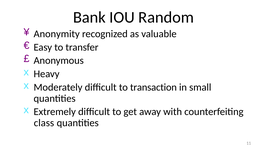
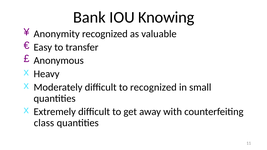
Random: Random -> Knowing (166, 17)
to transaction: transaction -> recognized (153, 87)
